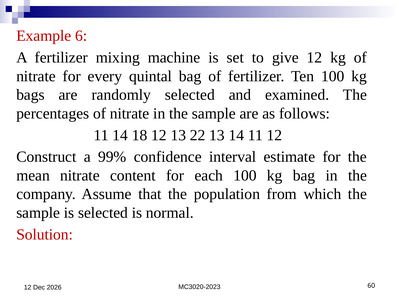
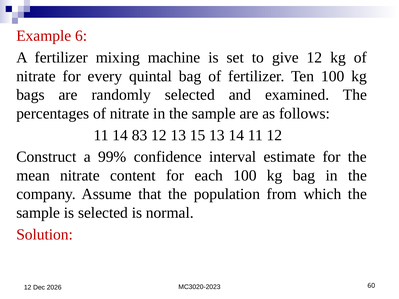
18: 18 -> 83 (140, 135)
22: 22 -> 15 (198, 135)
